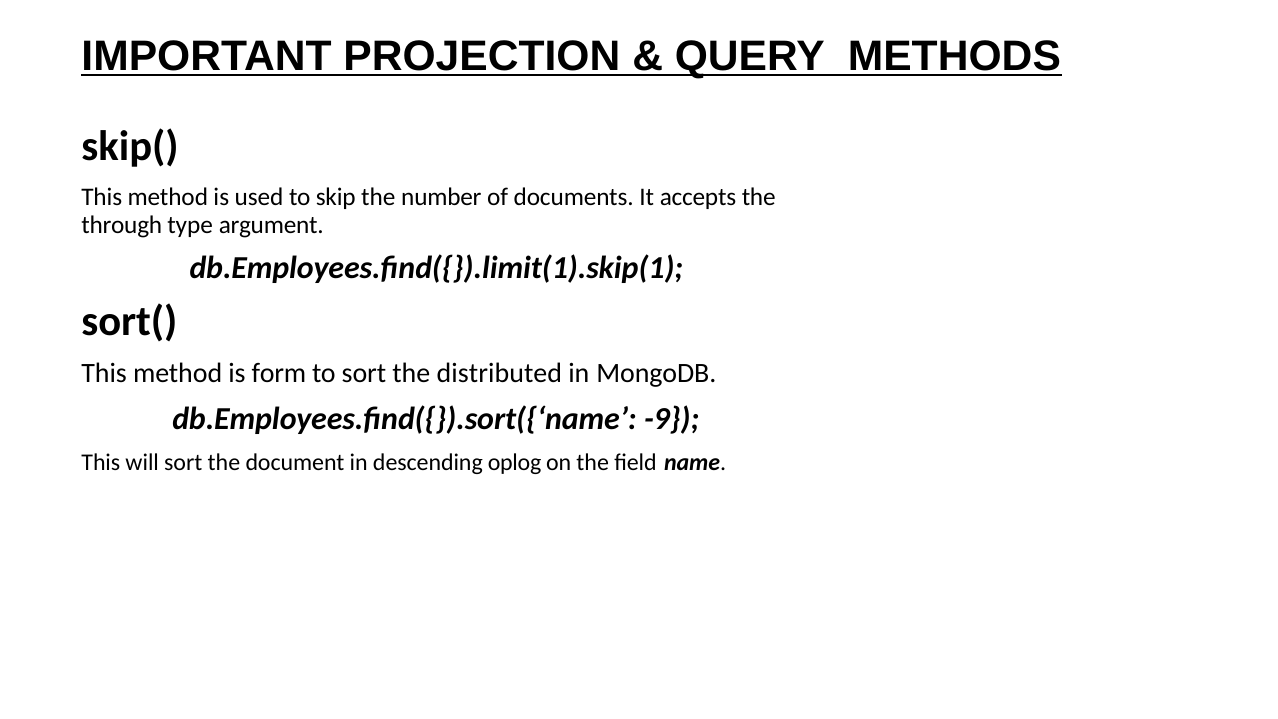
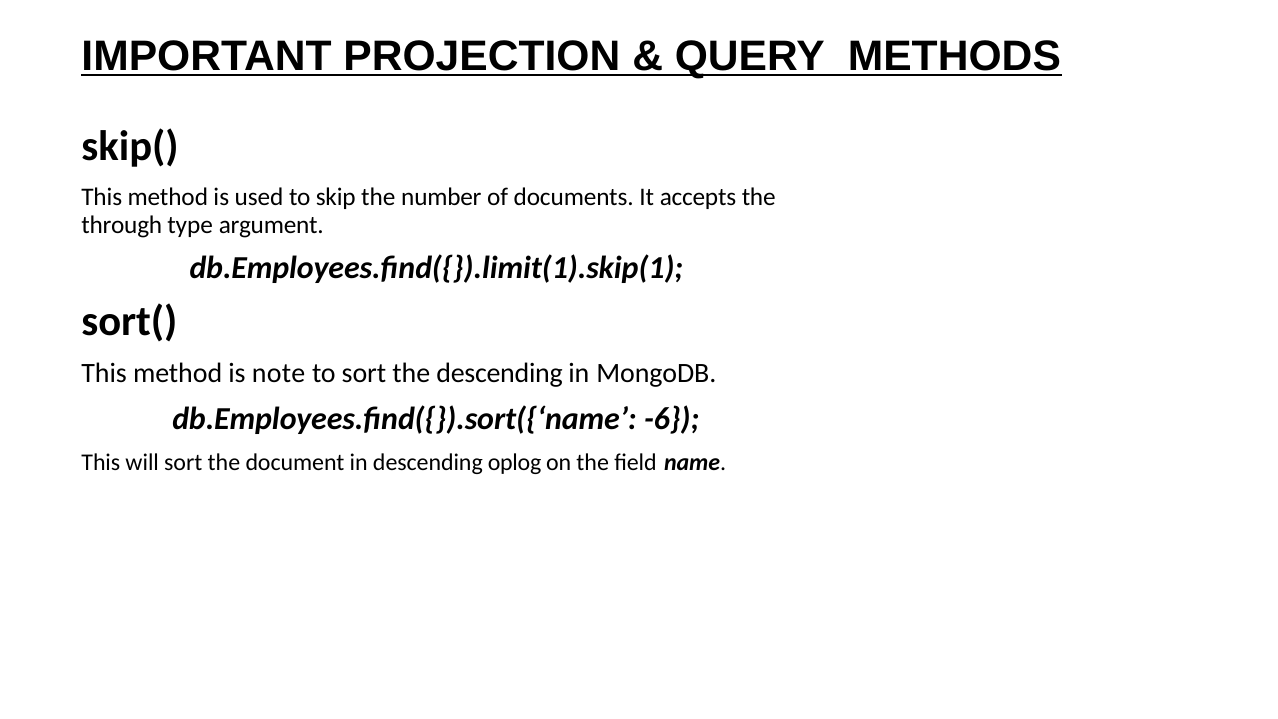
form: form -> note (279, 373)
the distributed: distributed -> descending (500, 373)
-9: -9 -> -6 (672, 419)
